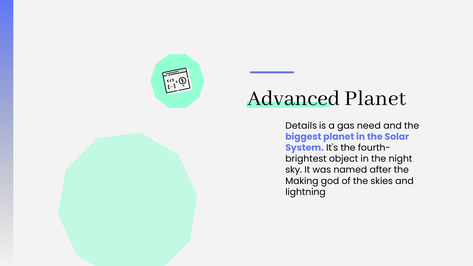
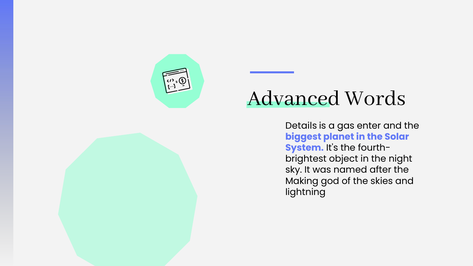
Advanced Planet: Planet -> Words (375, 98)
need: need -> enter (369, 126)
